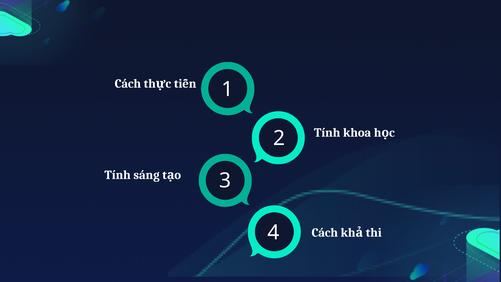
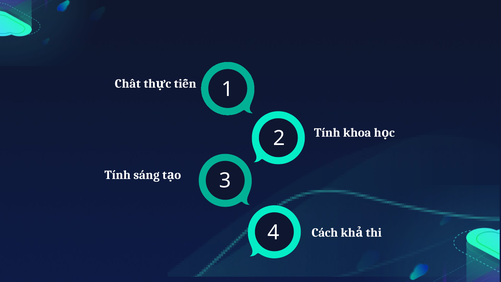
Cách: Cách -> Chất (128, 83)
